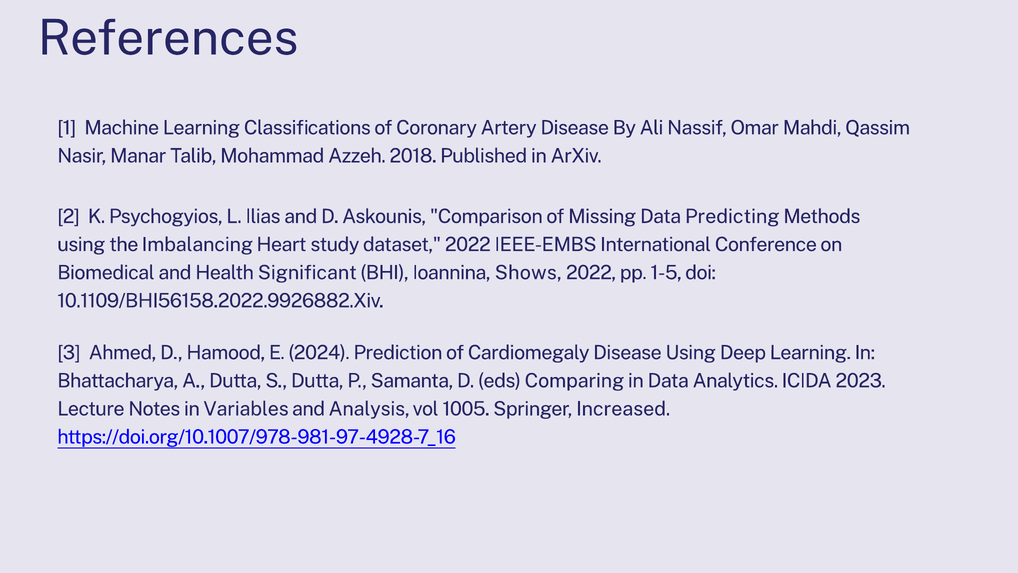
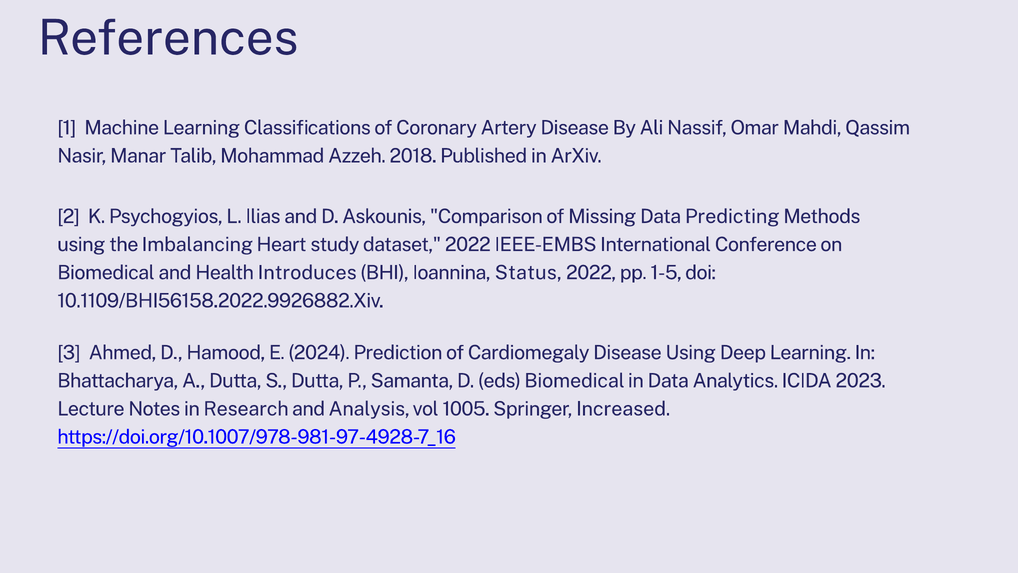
Significant: Significant -> Introduces (307, 273)
Shows: Shows -> Status (528, 273)
eds Comparing: Comparing -> Biomedical (574, 381)
Variables: Variables -> Research (246, 409)
